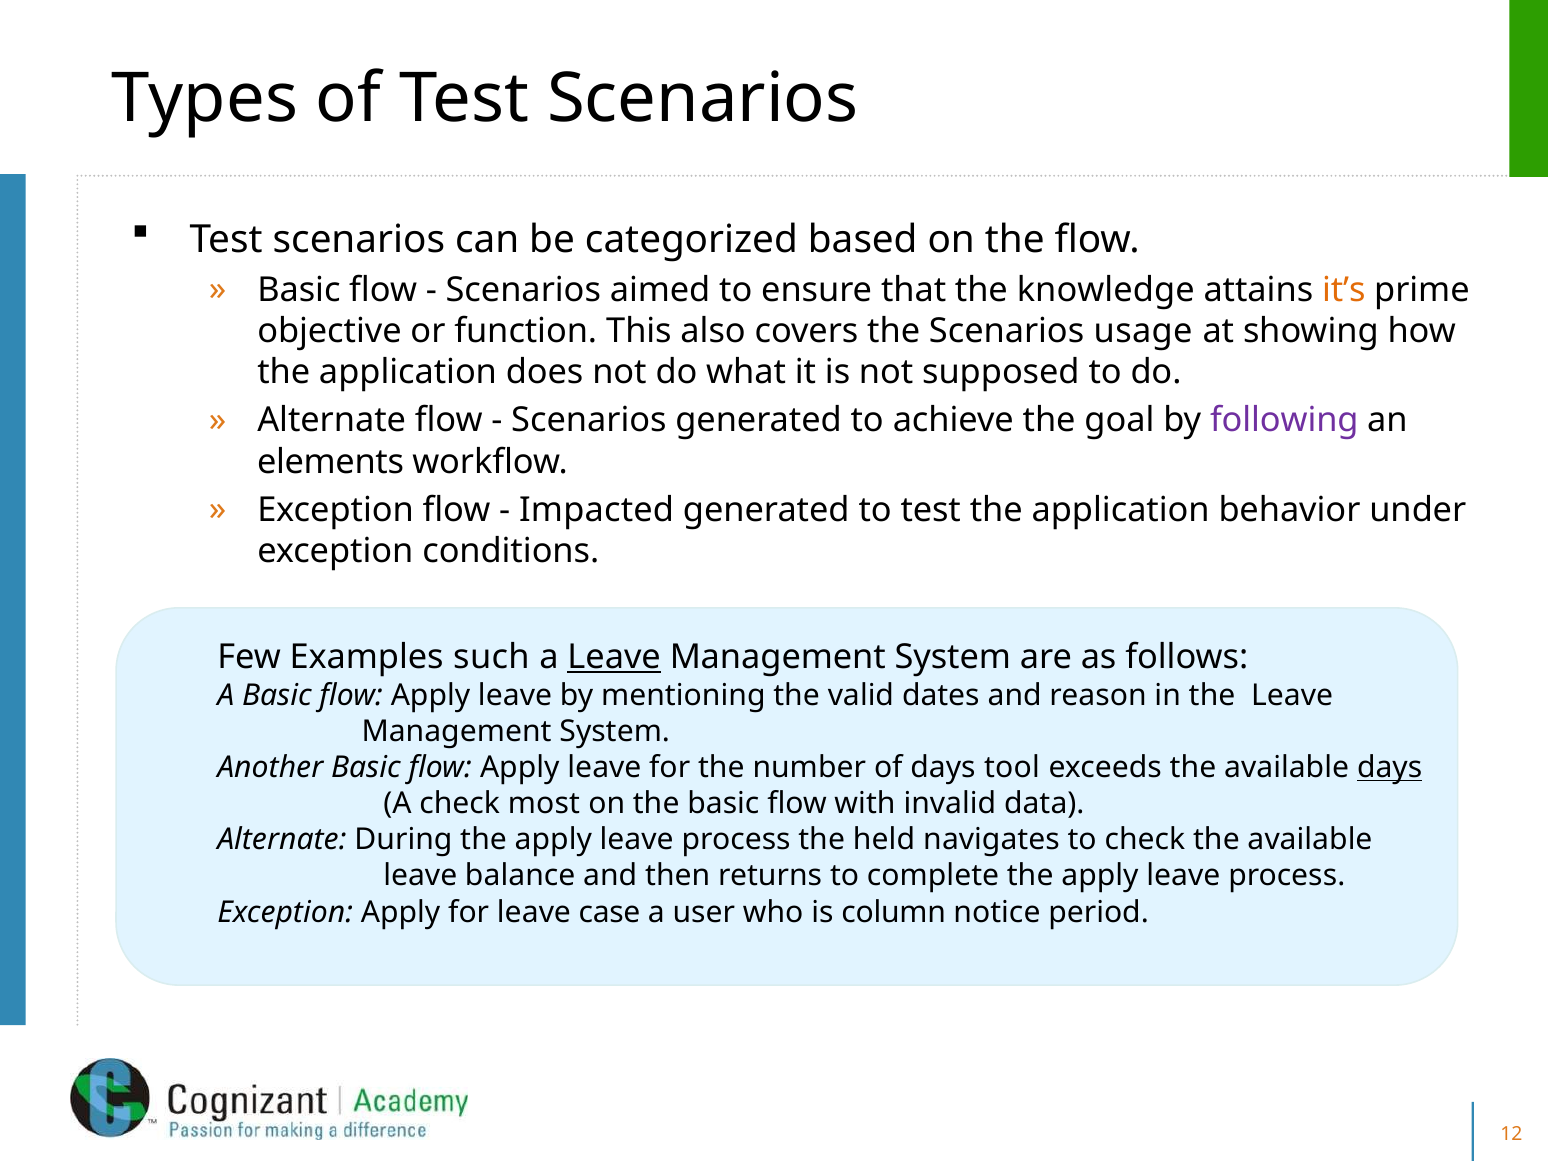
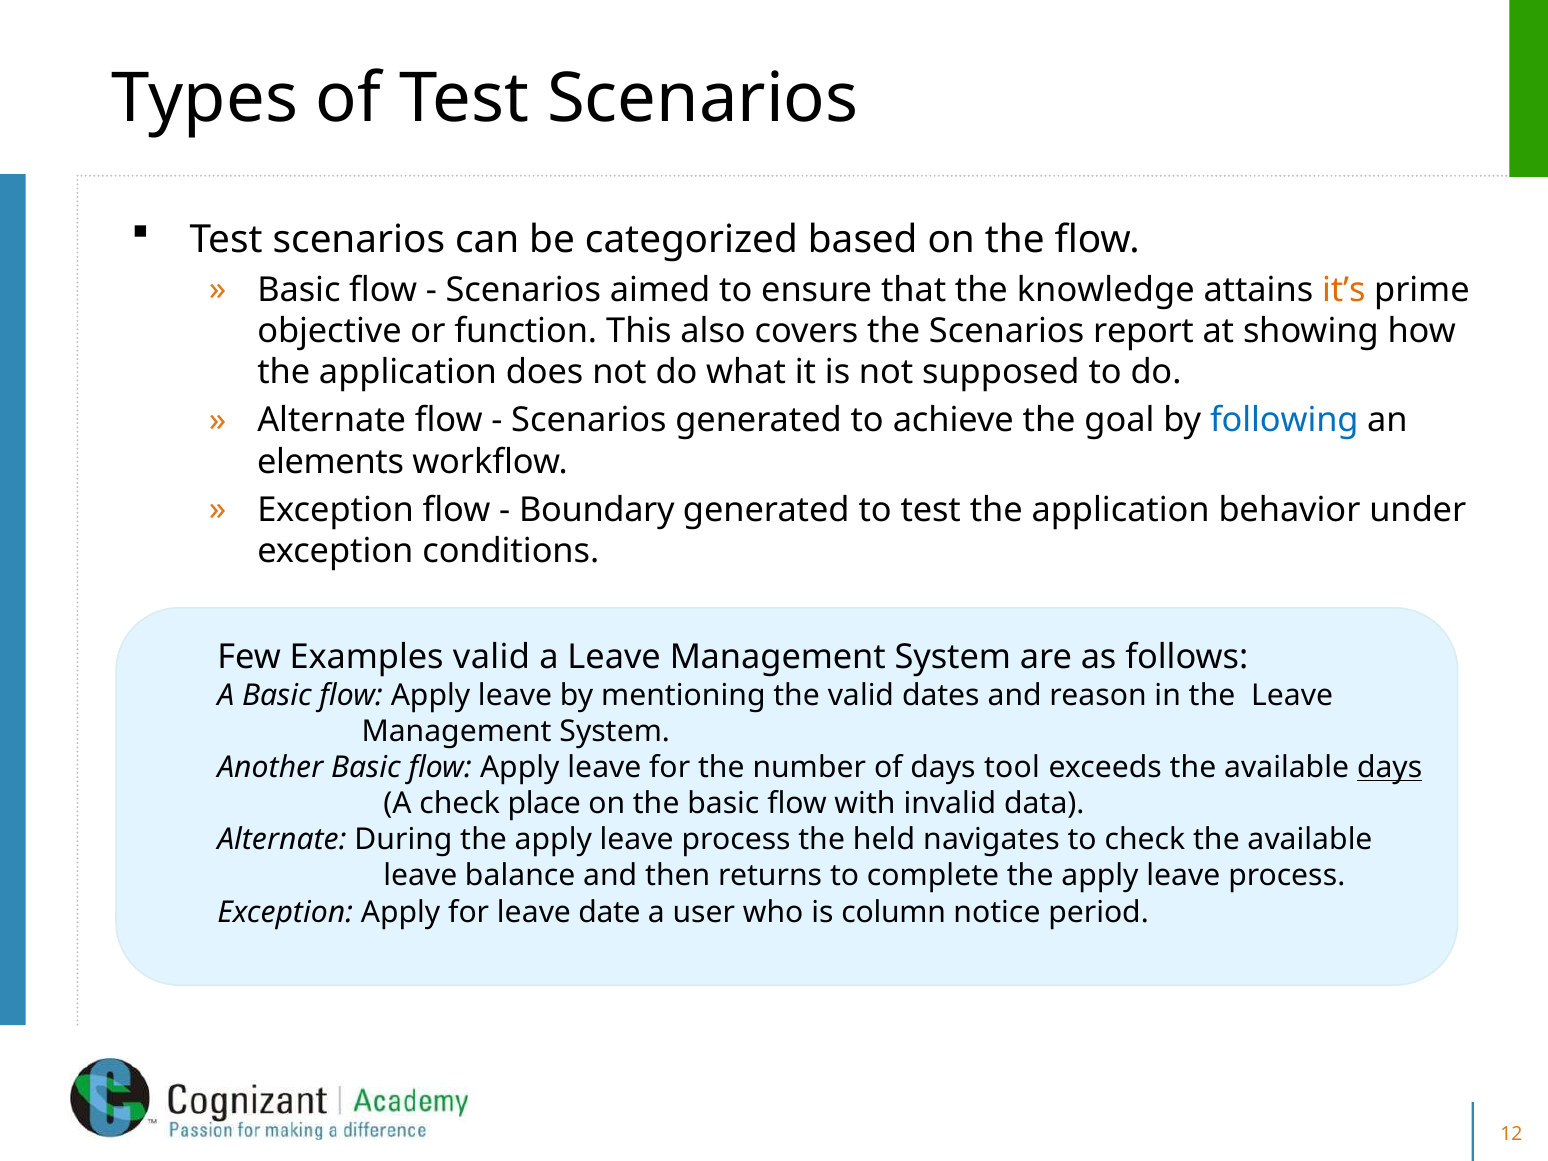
usage: usage -> report (1143, 331)
following colour: purple -> blue (1284, 421)
Impacted: Impacted -> Boundary (597, 510)
Examples such: such -> valid (491, 657)
Leave underline: present -> none (614, 657)
most: most -> place (544, 804)
case: case -> date (610, 912)
